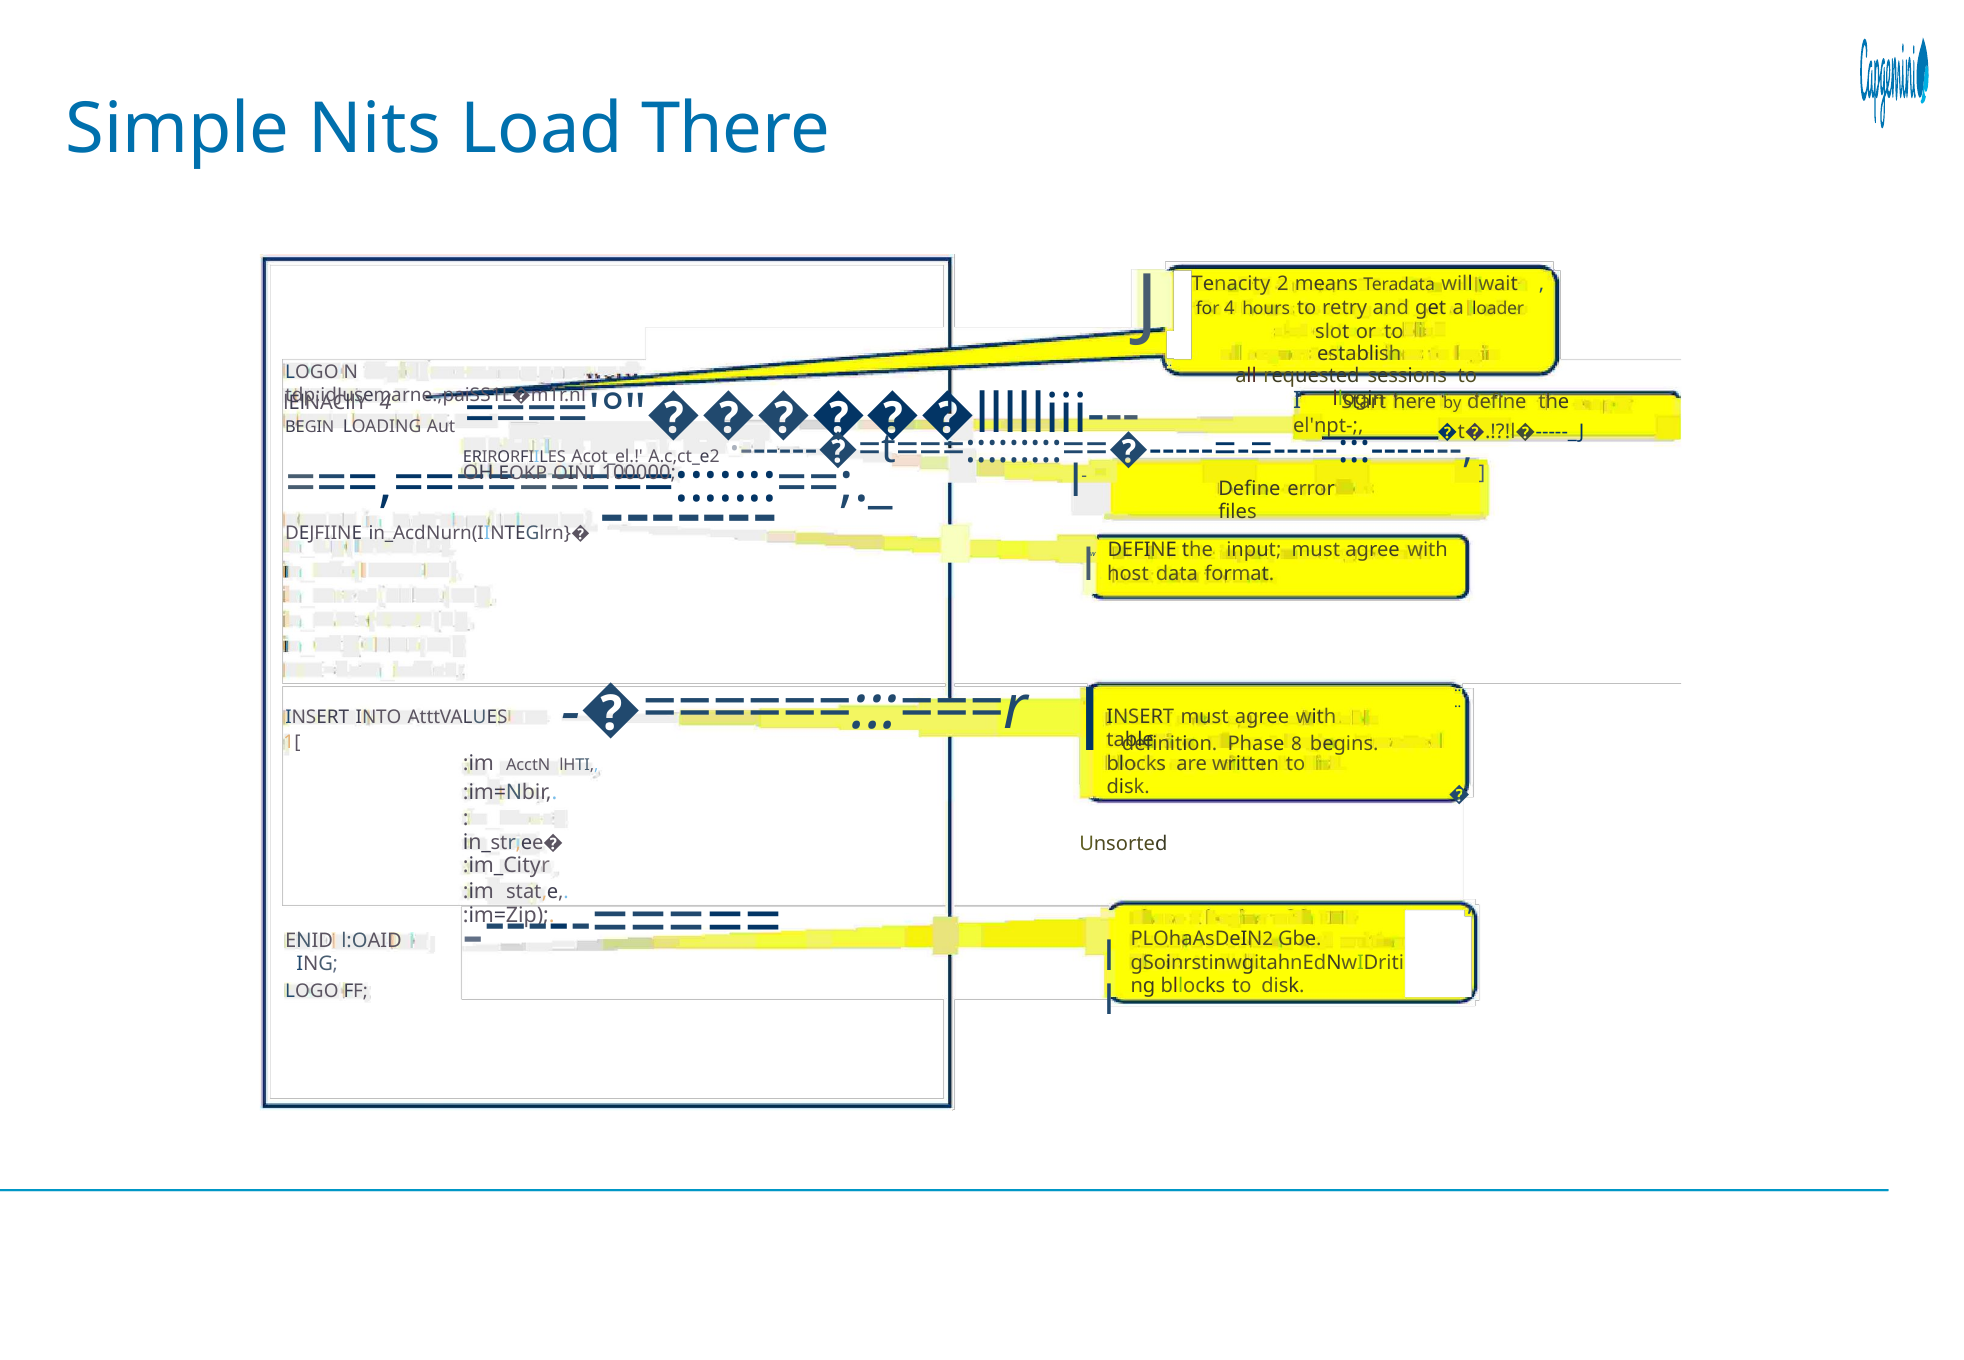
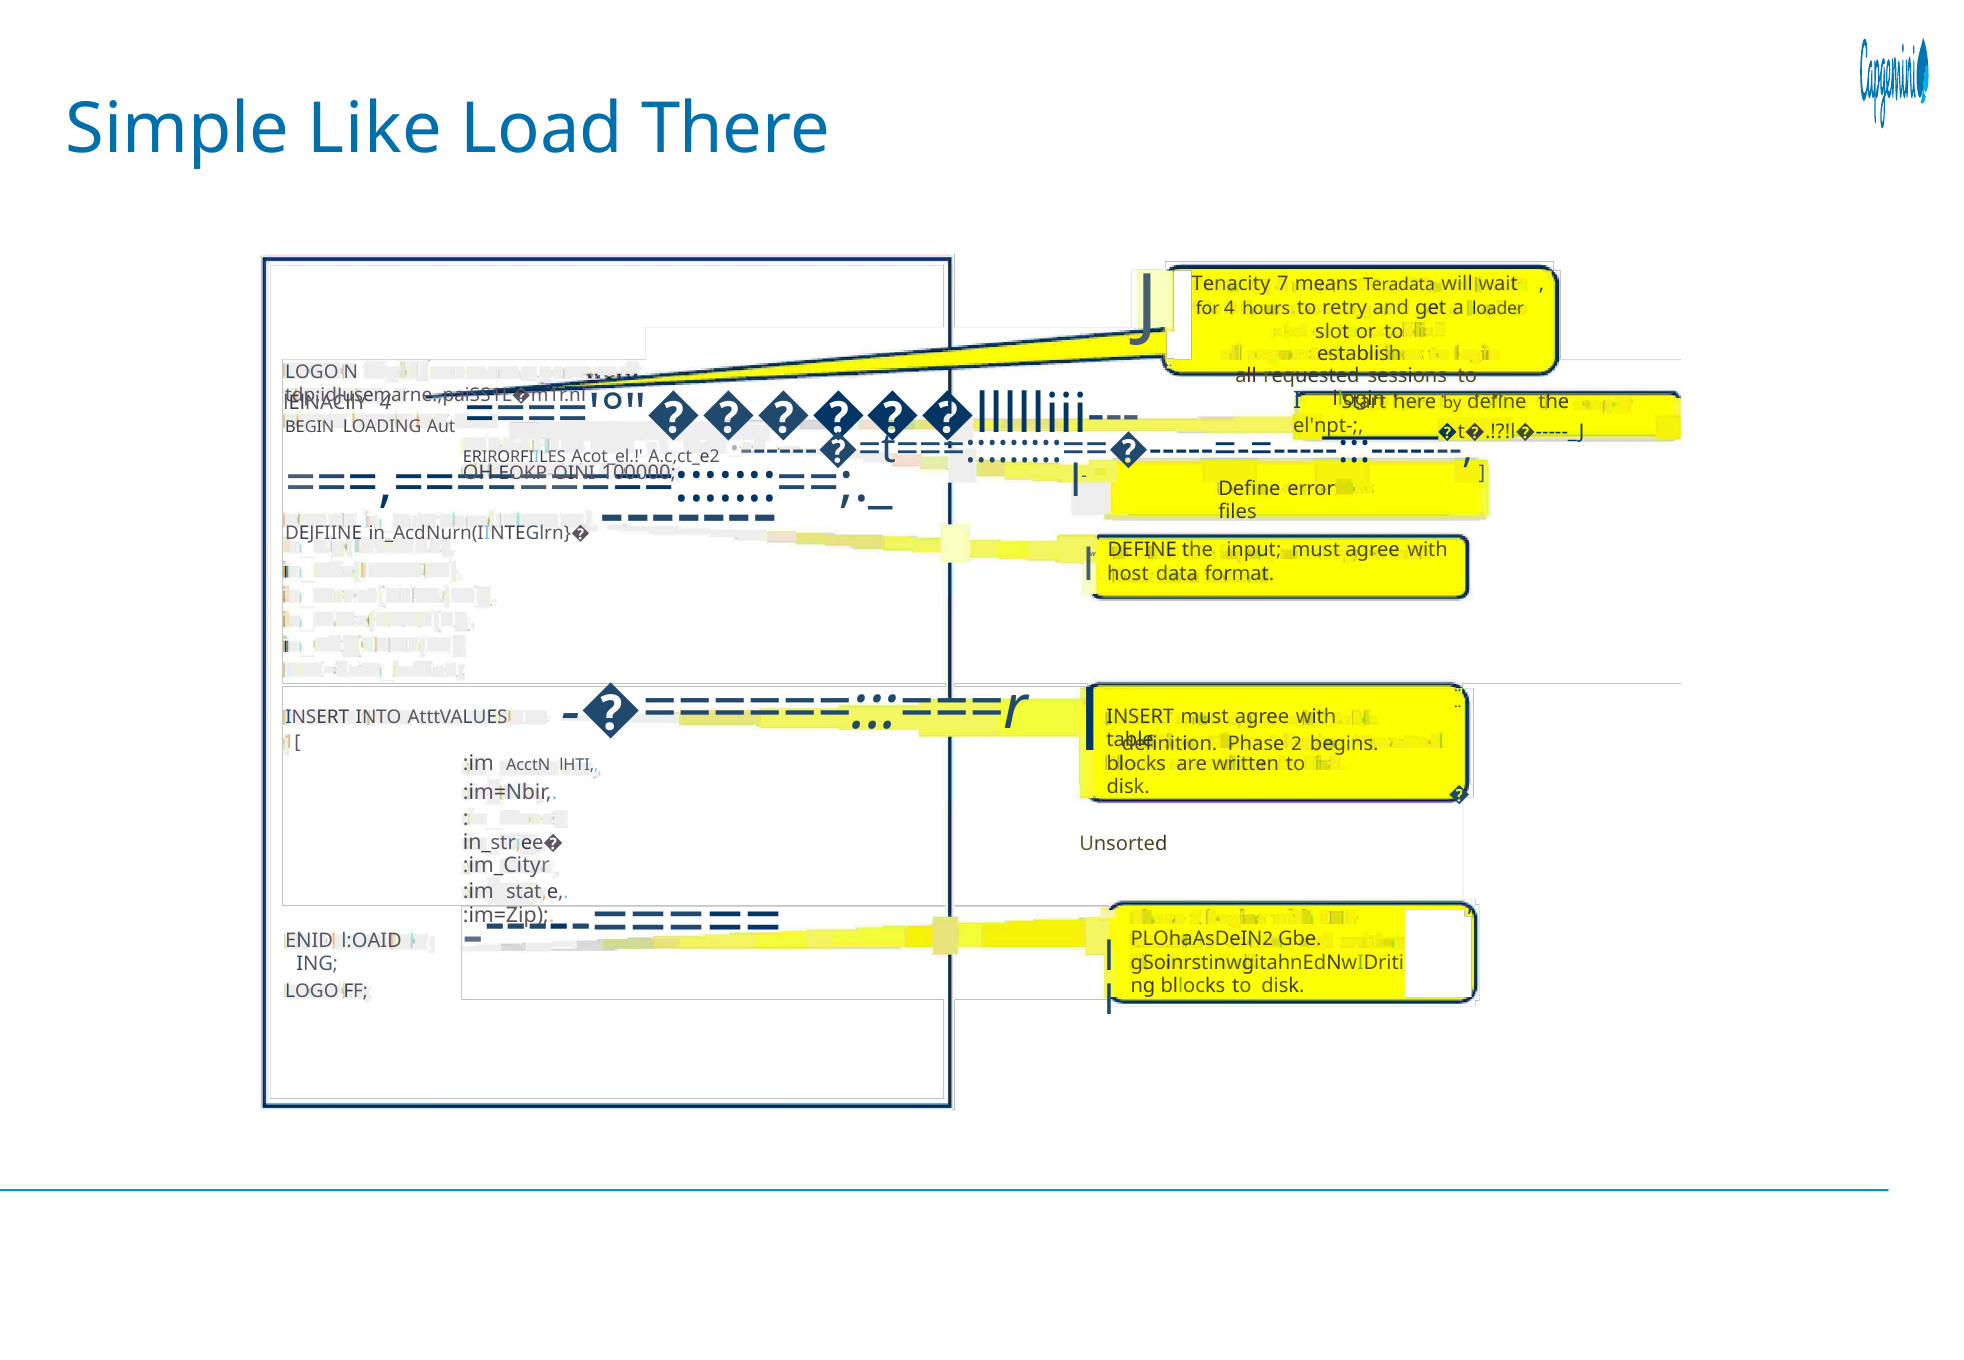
Nits: Nits -> Like (375, 129)
2: 2 -> 7 (1283, 284)
8: 8 -> 2 (1297, 744)
